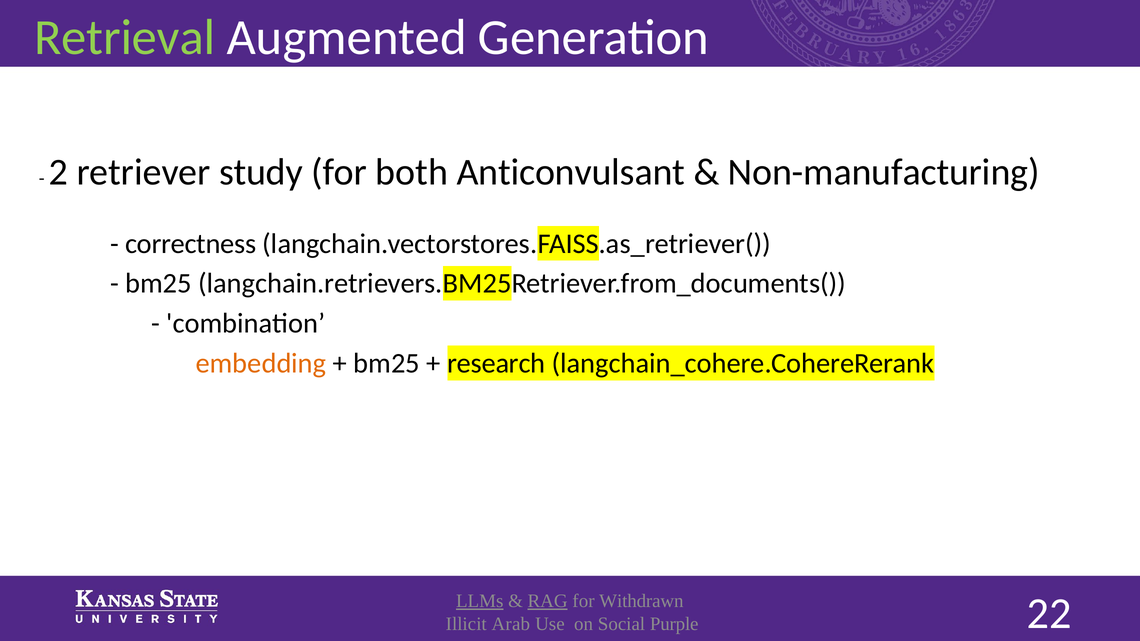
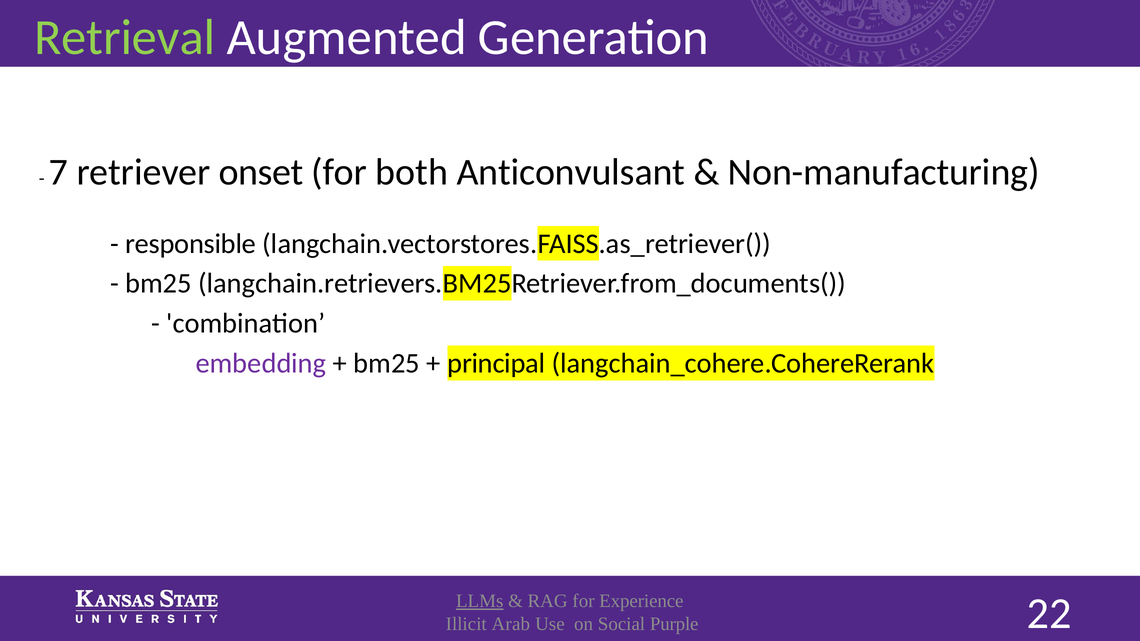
2: 2 -> 7 (58, 172)
study: study -> onset (261, 172)
correctness: correctness -> responsible (191, 244)
embedding colour: orange -> purple (261, 363)
research: research -> principal (496, 363)
RAG underline: present -> none (548, 601)
Withdrawn: Withdrawn -> Experience (641, 601)
